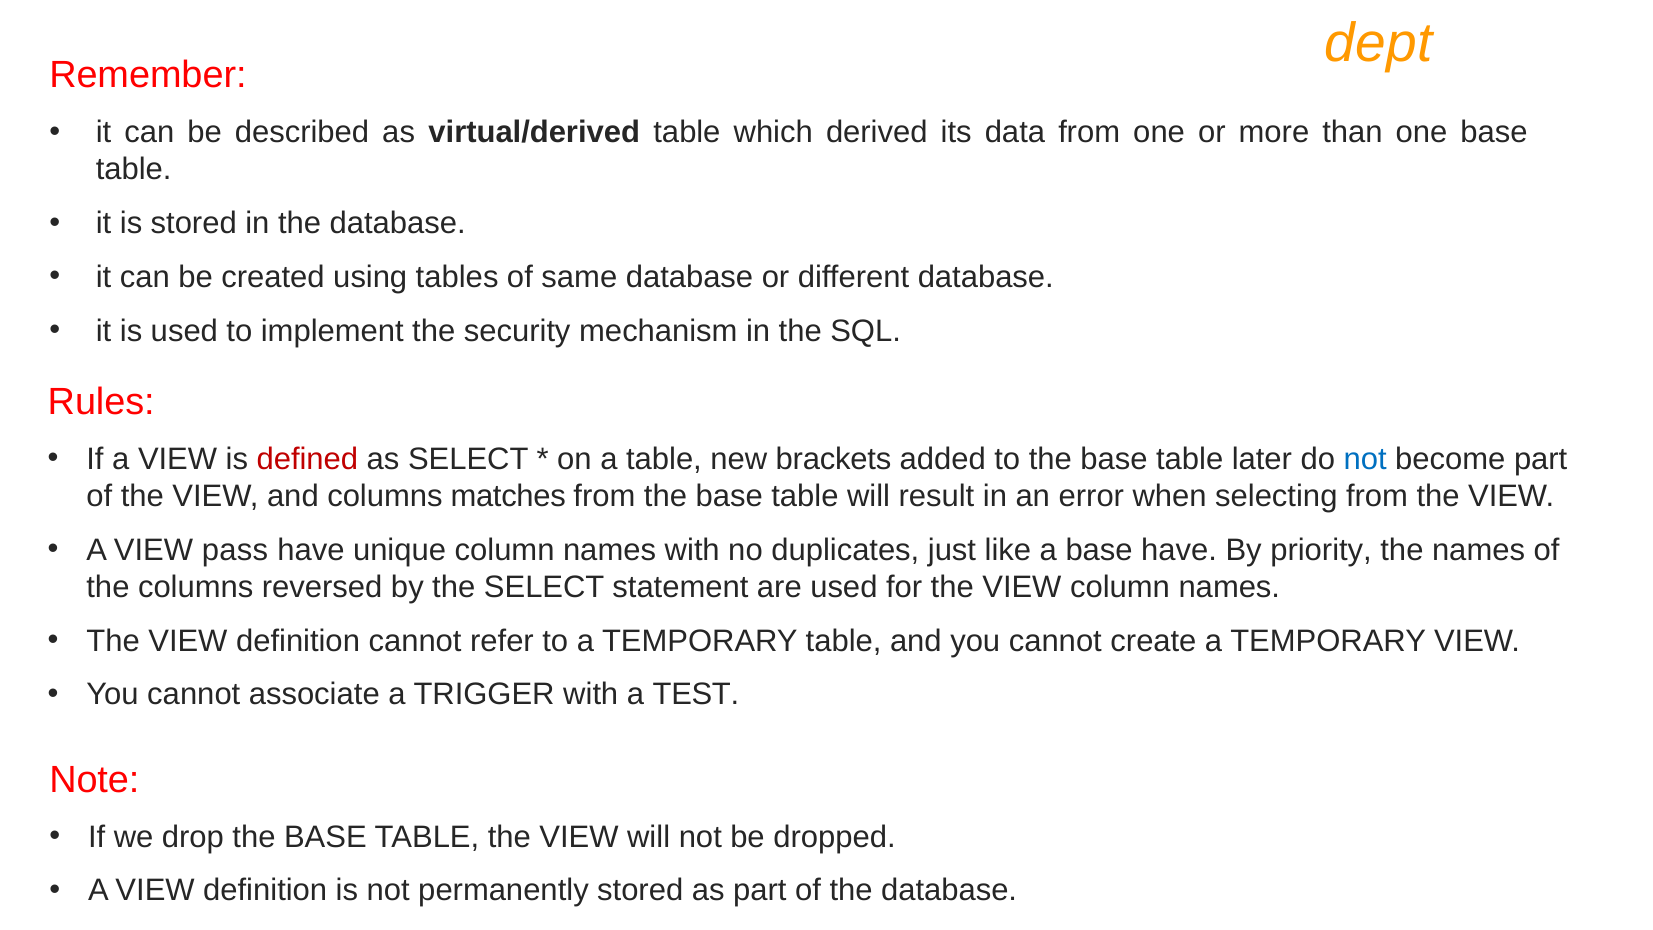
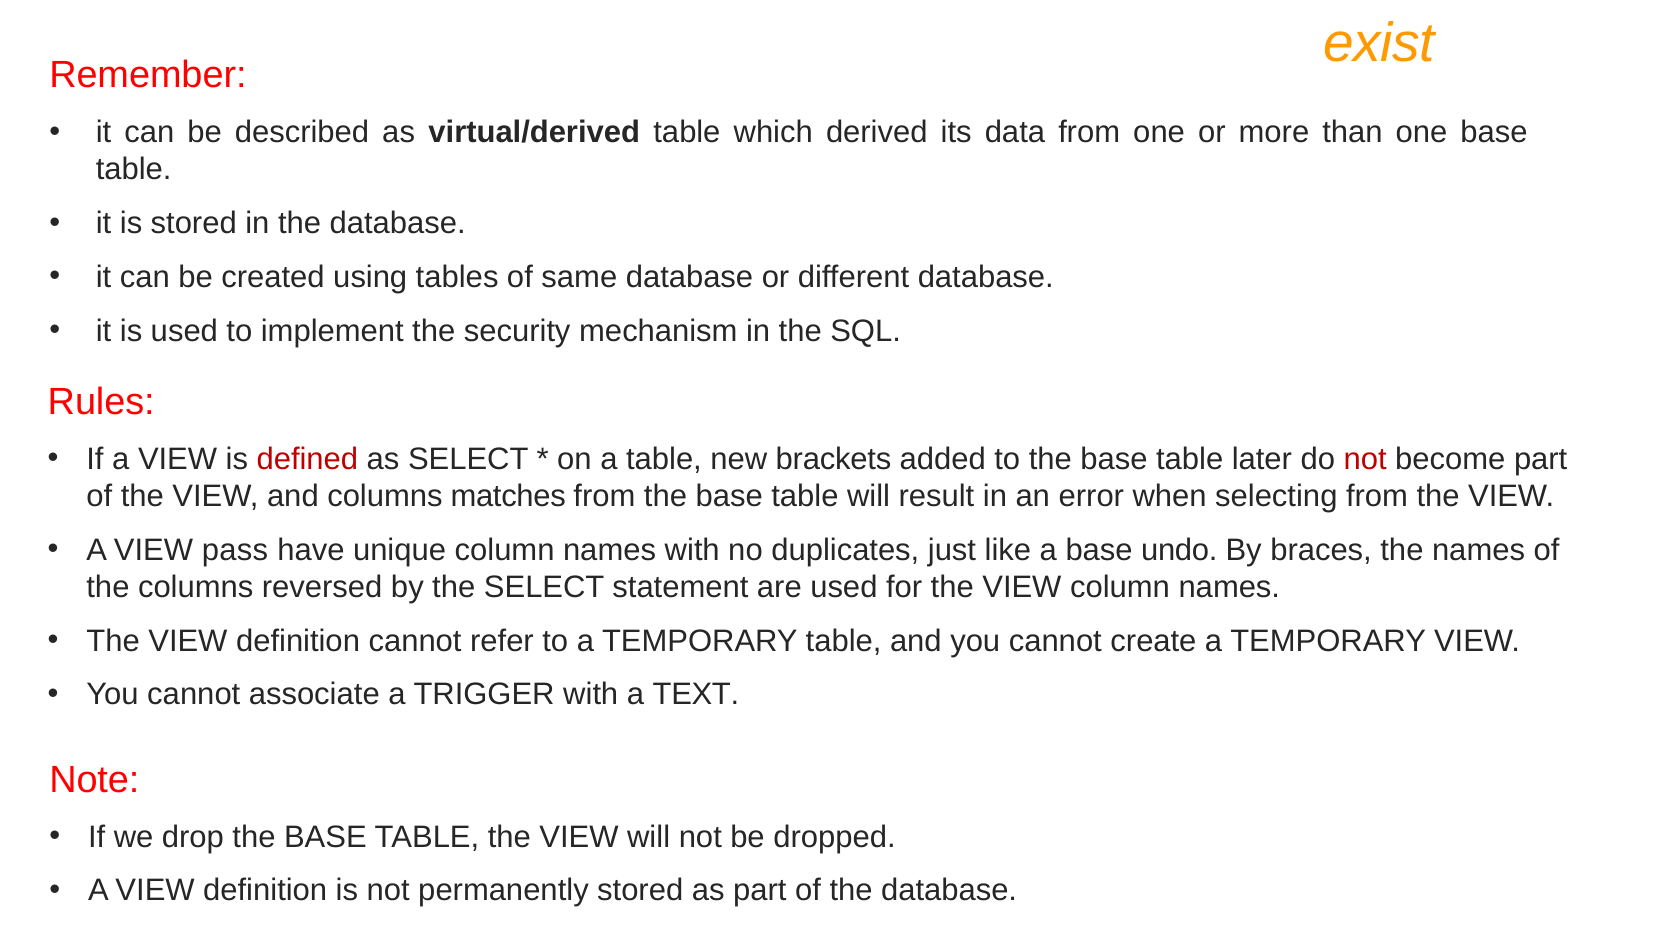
dept: dept -> exist (1379, 43)
not colour: blue -> red (1365, 459)
base have: have -> undo (1179, 550)
priority: priority -> braces (1321, 550)
TEST: TEST -> TEXT (696, 694)
